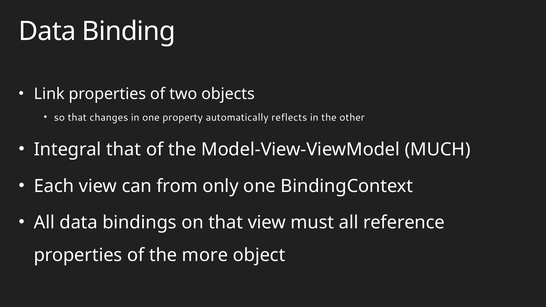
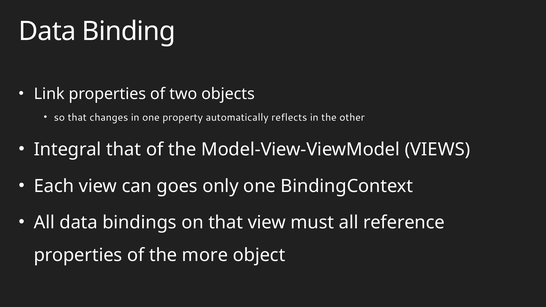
MUCH: MUCH -> VIEWS (438, 150)
from: from -> goes (177, 186)
